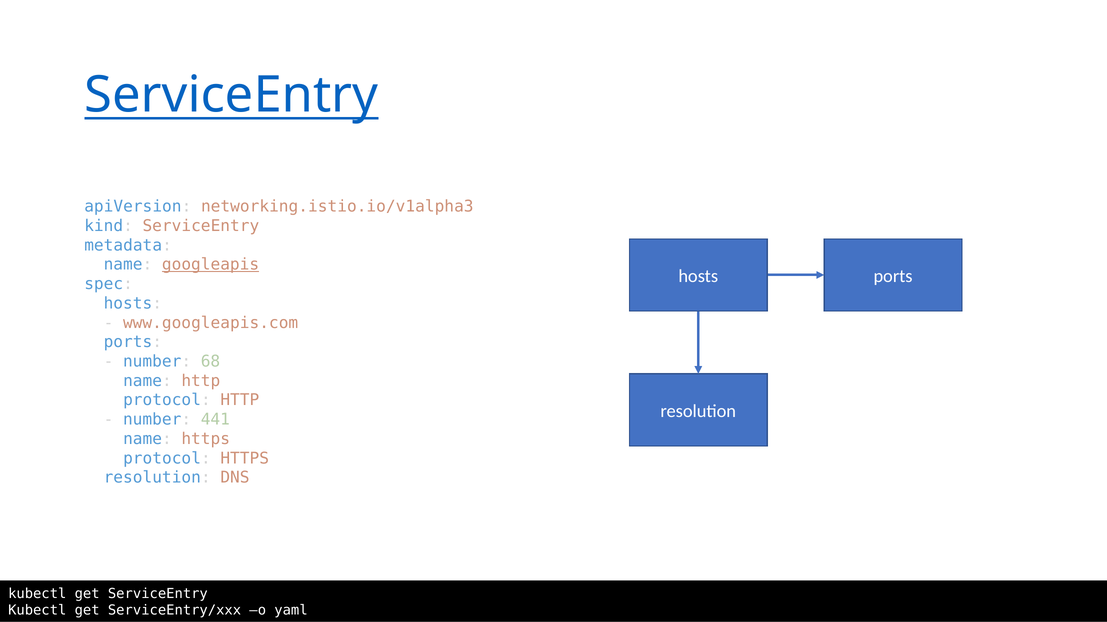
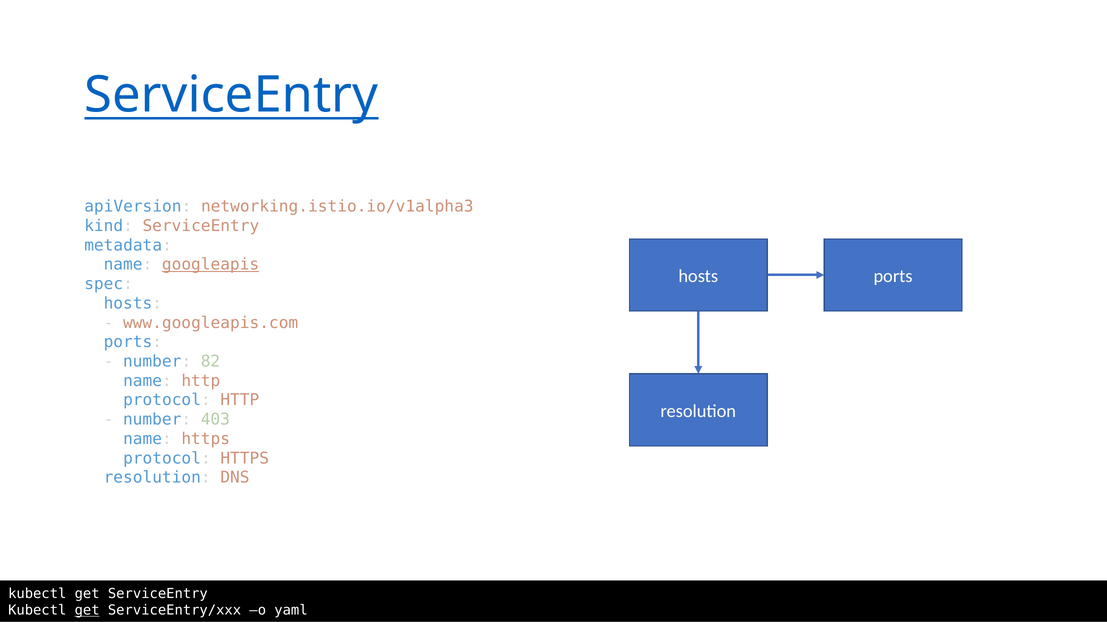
68: 68 -> 82 (211, 362)
441: 441 -> 403 (215, 420)
get underline: none -> present (87, 611)
